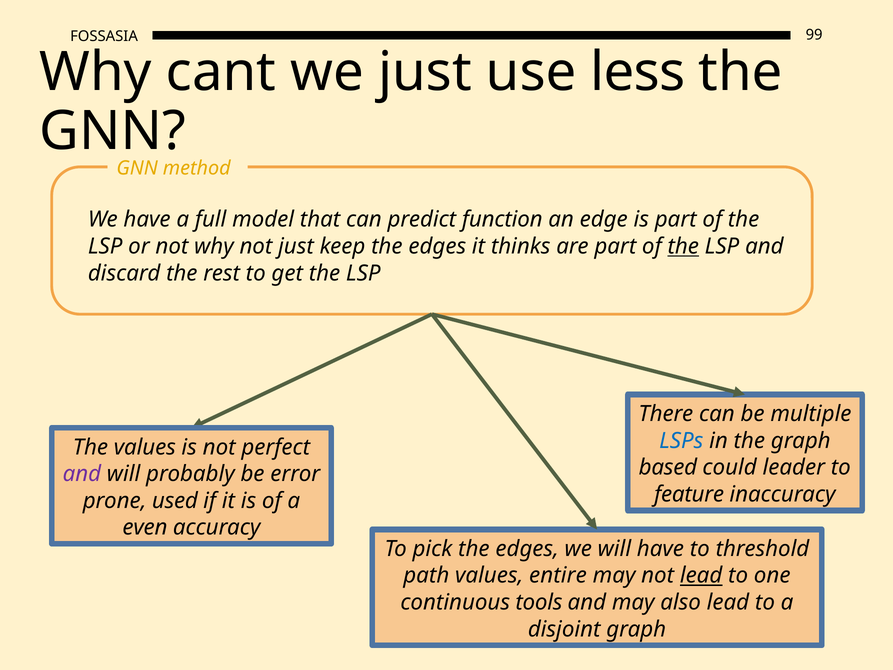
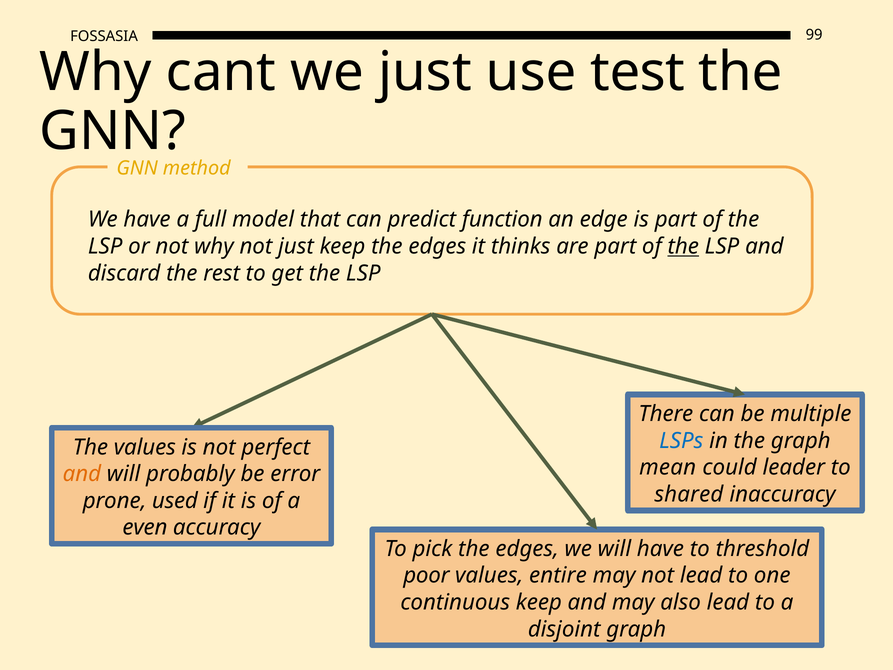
less: less -> test (638, 72)
based: based -> mean (668, 467)
and colour: purple -> orange (82, 474)
feature: feature -> shared (689, 494)
path: path -> poor (426, 575)
lead underline: present -> none (701, 575)
continuous tools: tools -> keep (539, 602)
